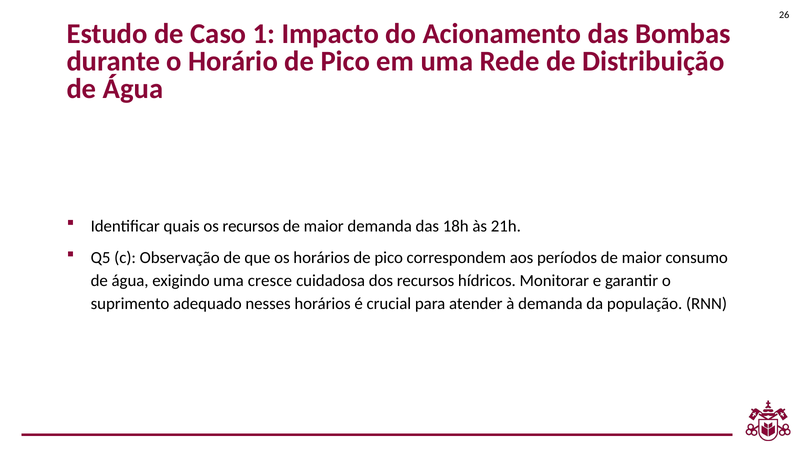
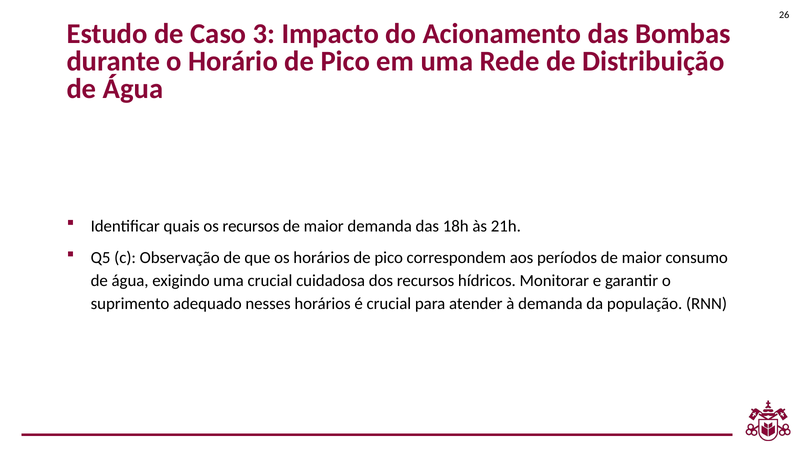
1: 1 -> 3 (264, 34)
uma cresce: cresce -> crucial (270, 281)
